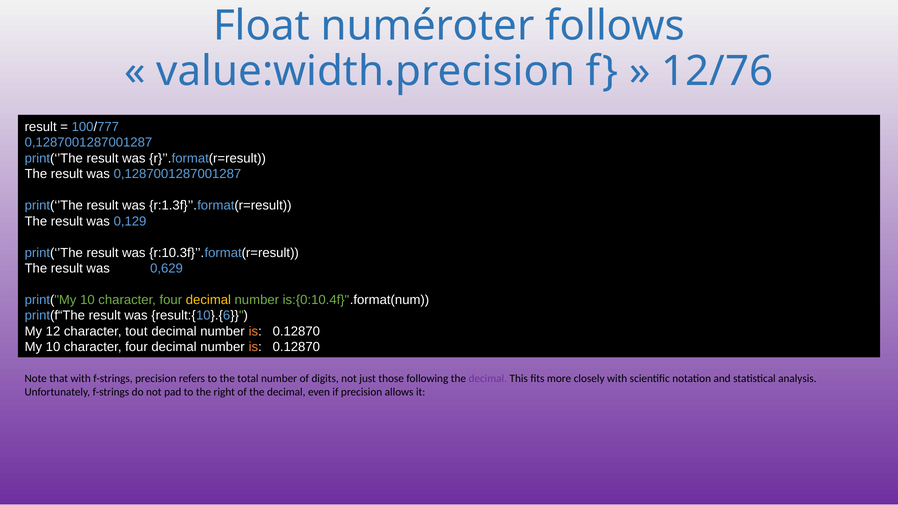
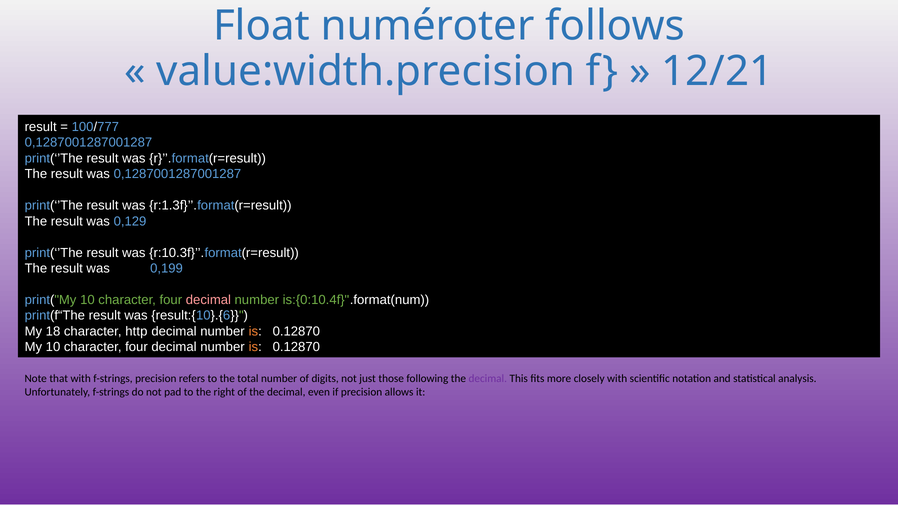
12/76: 12/76 -> 12/21 (717, 71)
0,629: 0,629 -> 0,199 (167, 268)
decimal colour: yellow -> pink (208, 300)
12: 12 -> 18 (53, 331)
tout: tout -> http (136, 331)
